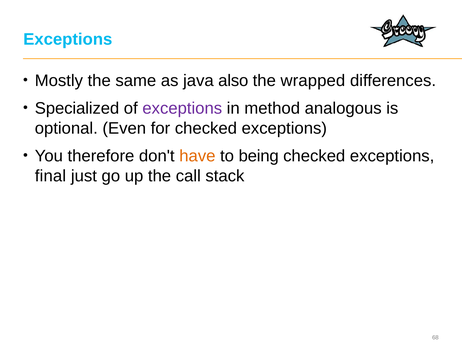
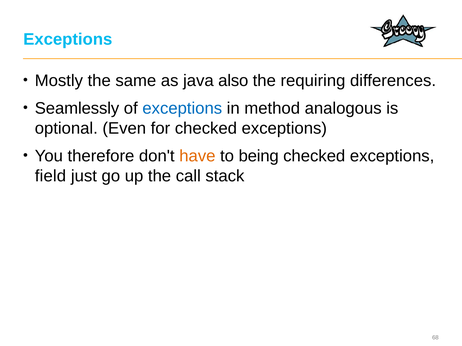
wrapped: wrapped -> requiring (313, 81)
Specialized: Specialized -> Seamlessly (77, 109)
exceptions colour: purple -> blue (182, 109)
final: final -> field (50, 176)
